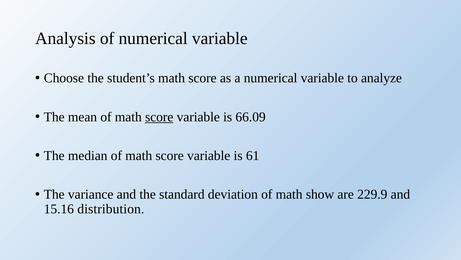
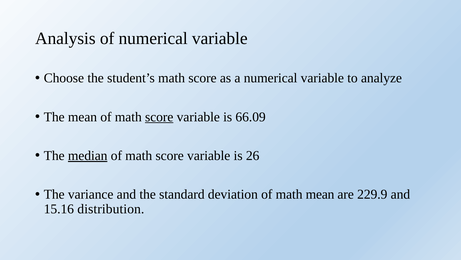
median underline: none -> present (88, 155)
61: 61 -> 26 (253, 155)
math show: show -> mean (320, 194)
